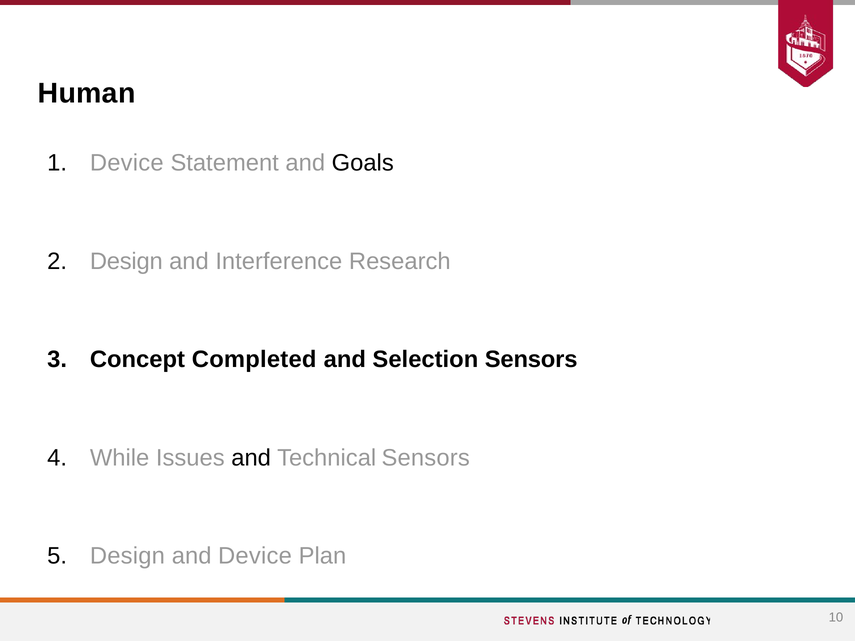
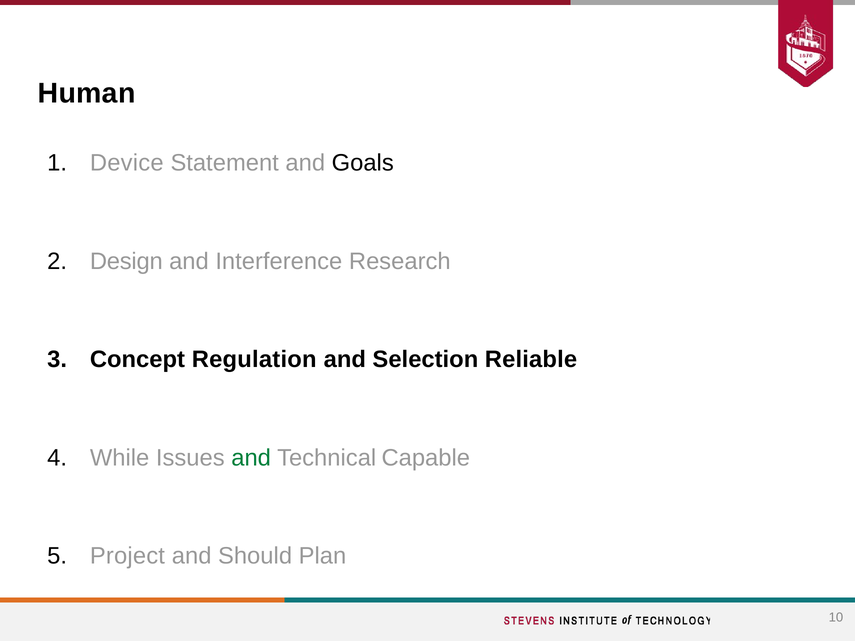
Completed: Completed -> Regulation (254, 360)
Selection Sensors: Sensors -> Reliable (531, 360)
and colour: black -> green (251, 458)
Technical Sensors: Sensors -> Capable (426, 458)
Design: Design -> Project (127, 556)
and Device: Device -> Should (255, 556)
